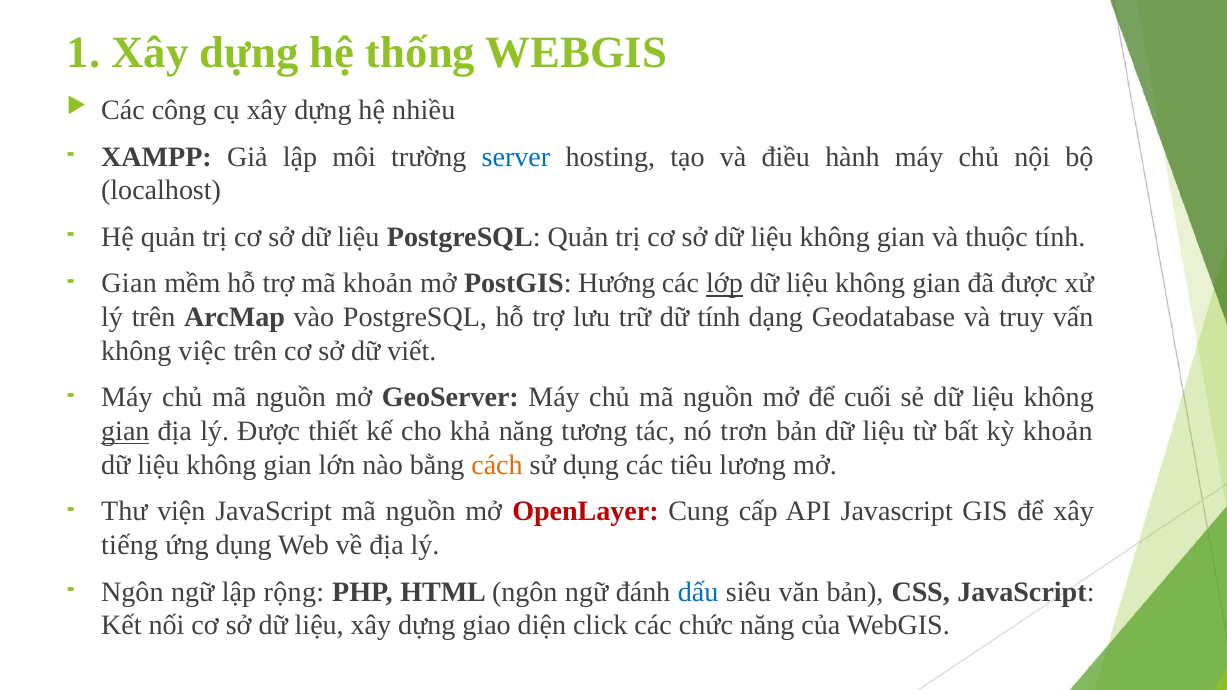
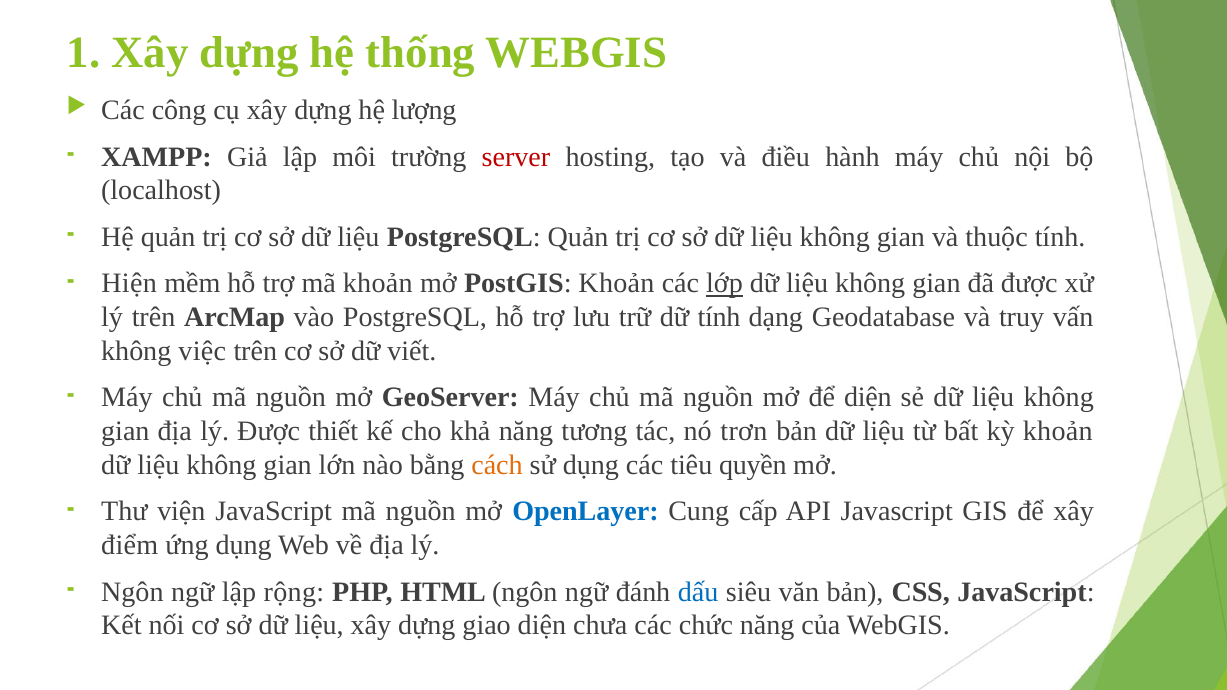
nhiều: nhiều -> lượng (424, 110)
server colour: blue -> red (516, 157)
Gian: Gian -> Hiện (129, 284)
PostGIS Hướng: Hướng -> Khoản (616, 284)
để cuối: cuối -> diện (868, 398)
gian underline: present -> none (125, 431)
lương: lương -> quyền (753, 465)
OpenLayer colour: red -> blue (585, 512)
tiếng: tiếng -> điểm (130, 545)
click: click -> chưa (600, 626)
